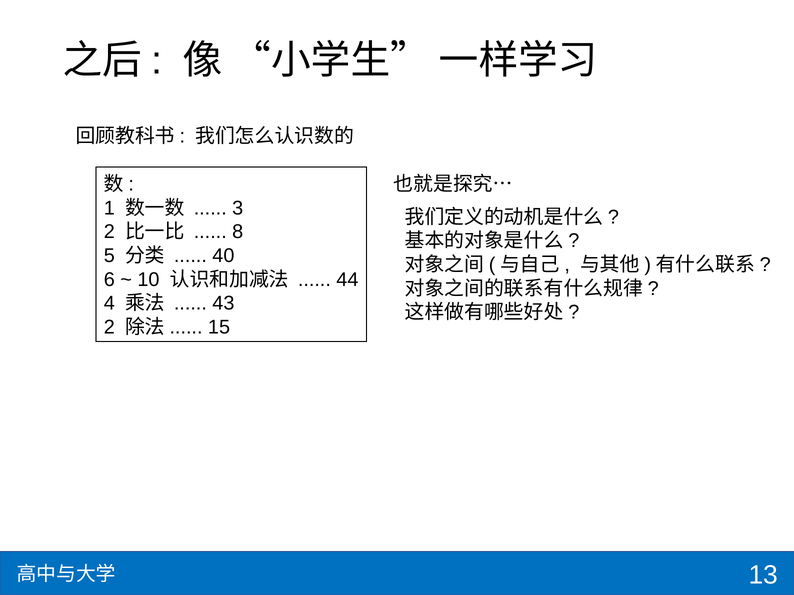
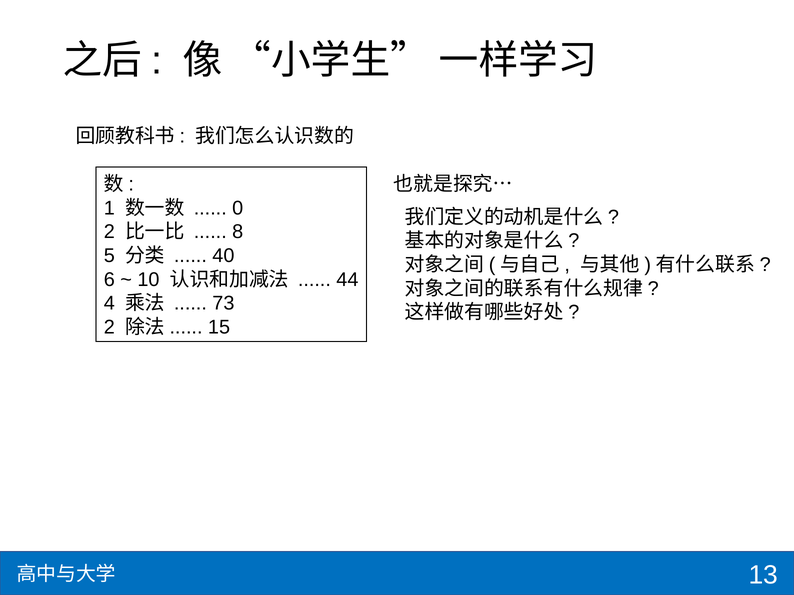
3: 3 -> 0 (238, 208)
43: 43 -> 73 (223, 304)
